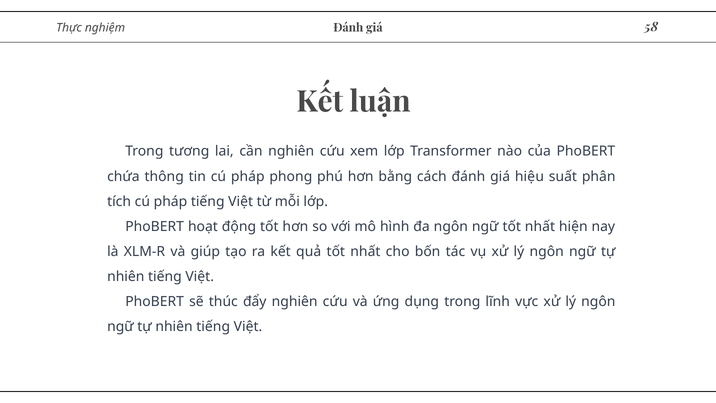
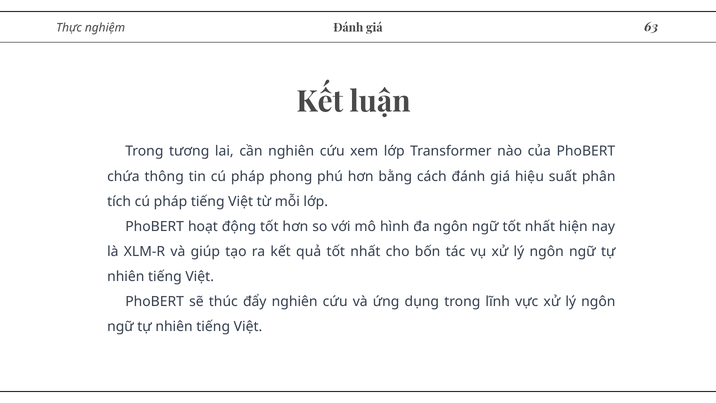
58: 58 -> 63 (651, 27)
